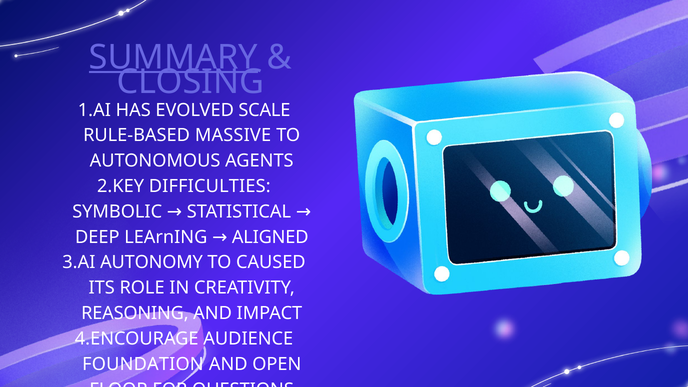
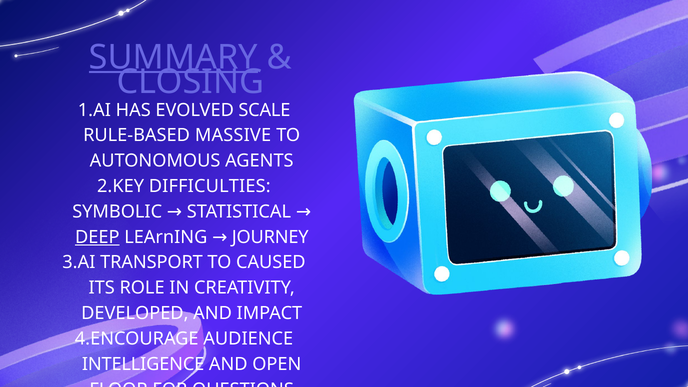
DEEP underline: none -> present (97, 237)
ALIGNED: ALIGNED -> JOURNEY (270, 237)
AUTONOMY: AUTONOMY -> TRANSPORT (151, 262)
REASONING: REASONING -> DEVELOPED (135, 313)
FOUNDATION: FOUNDATION -> INTELLIGENCE (143, 364)
